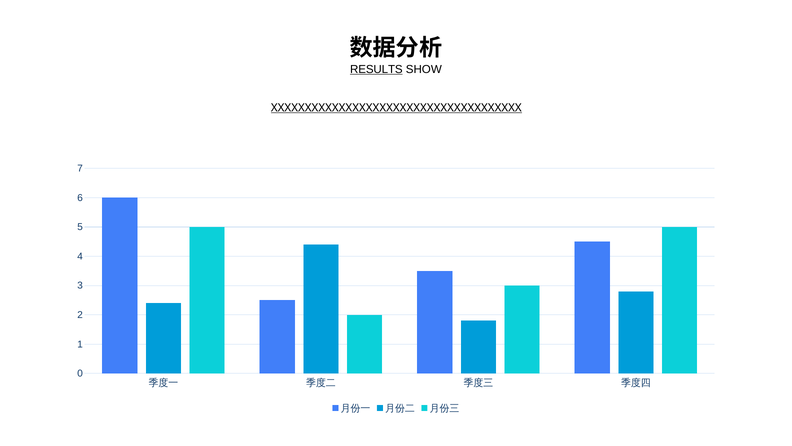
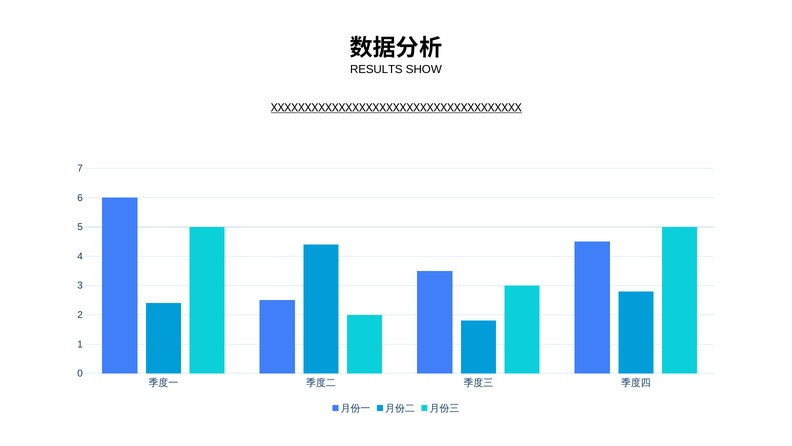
RESULTS underline: present -> none (376, 69)
